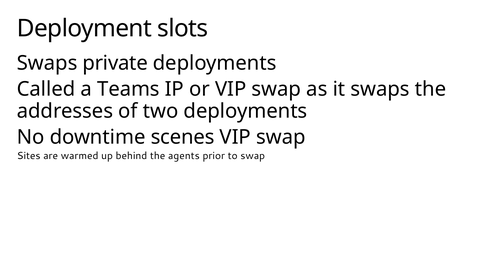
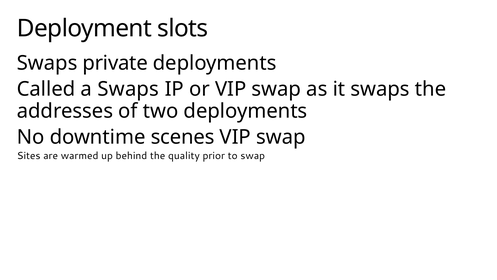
a Teams: Teams -> Swaps (128, 89)
agents: agents -> quality (184, 155)
